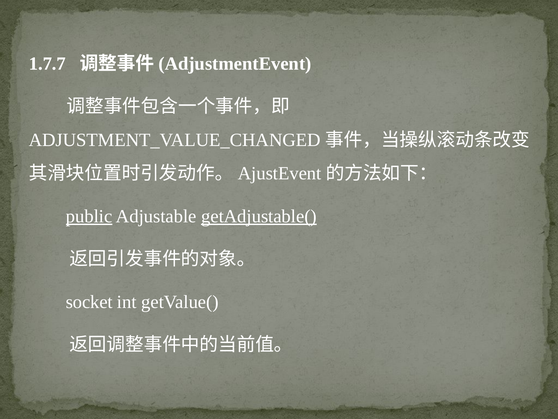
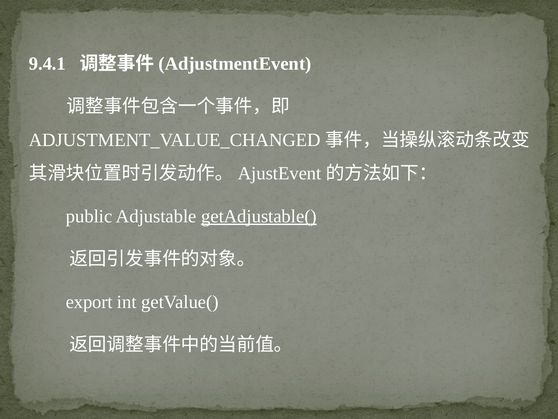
1.7.7: 1.7.7 -> 9.4.1 (47, 64)
public underline: present -> none (89, 216)
socket: socket -> export (89, 302)
